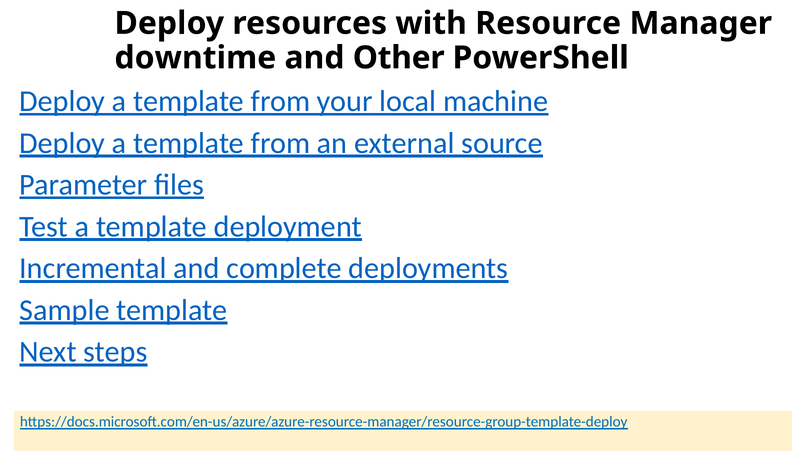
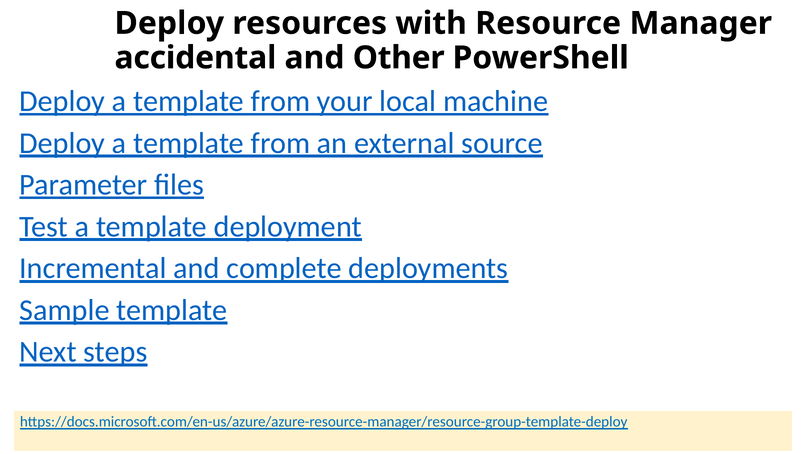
downtime: downtime -> accidental (195, 58)
